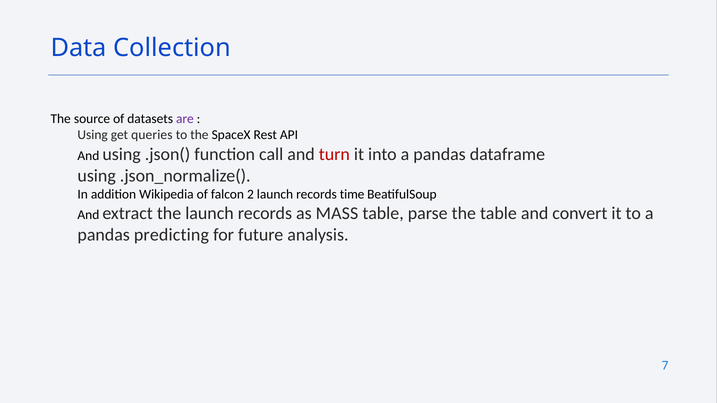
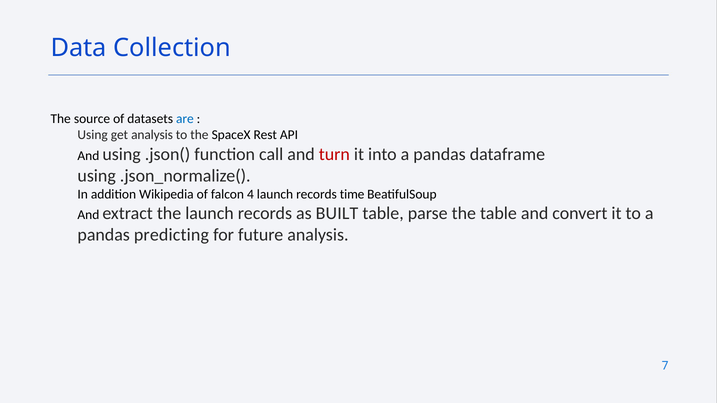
are colour: purple -> blue (185, 119)
get queries: queries -> analysis (152, 135)
2: 2 -> 4 (250, 194)
MASS: MASS -> BUILT (337, 213)
